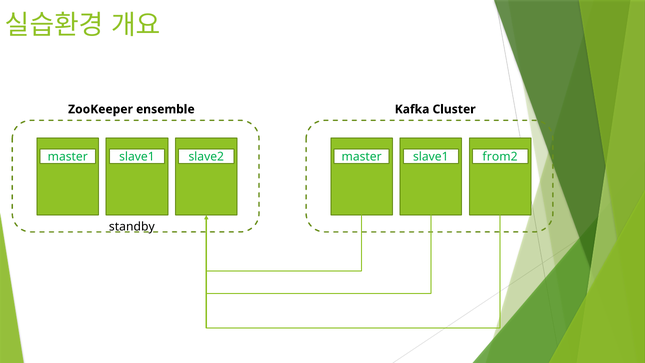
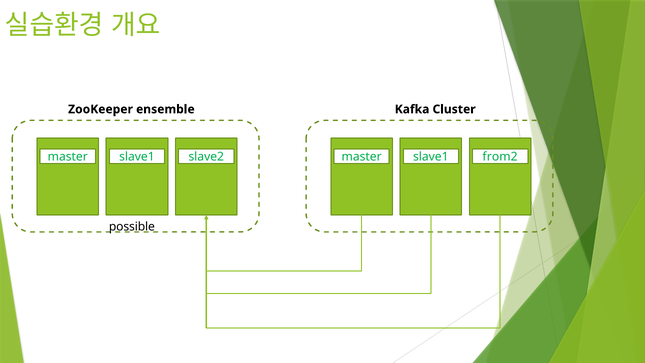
standby: standby -> possible (132, 227)
